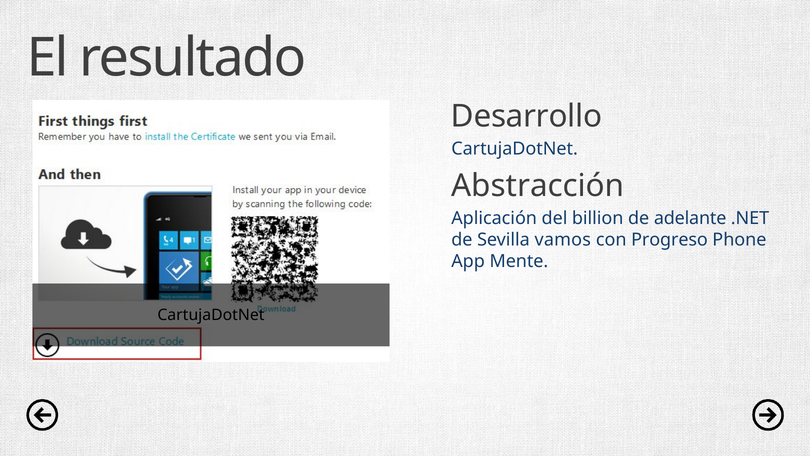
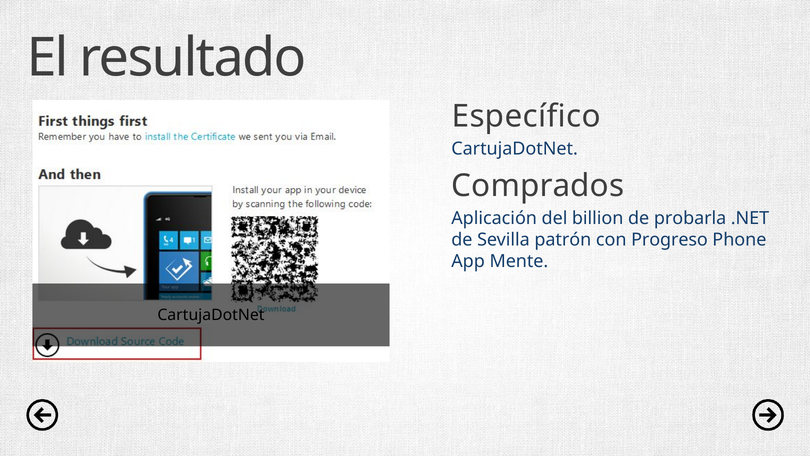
Desarrollo: Desarrollo -> Específico (526, 116)
Abstracción: Abstracción -> Comprados (538, 186)
adelante: adelante -> probarla (690, 218)
vamos: vamos -> patrón (563, 239)
